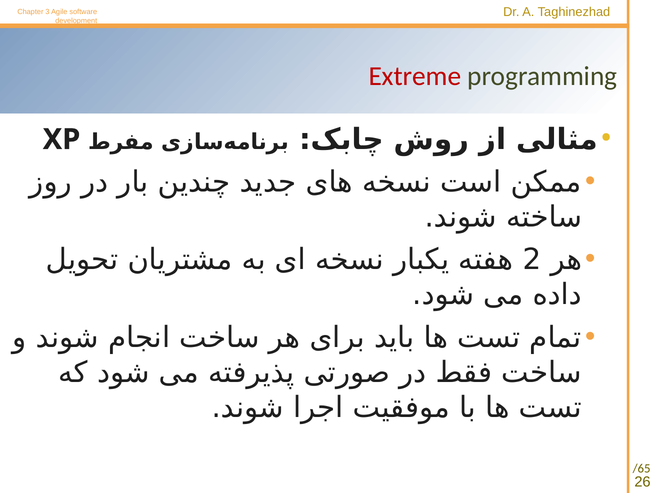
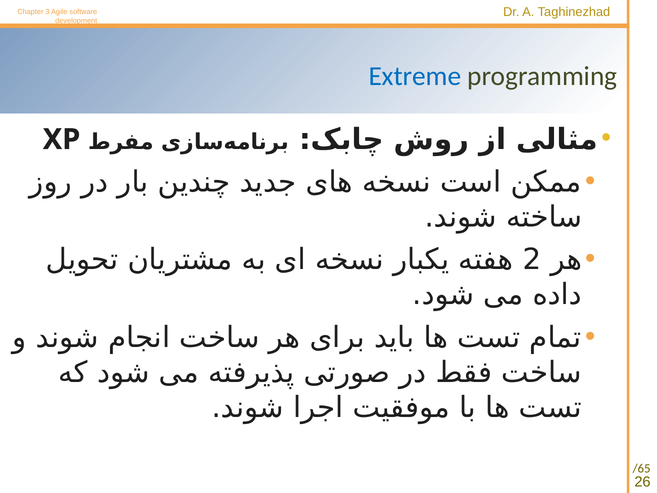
Extreme colour: red -> blue (415, 76)
